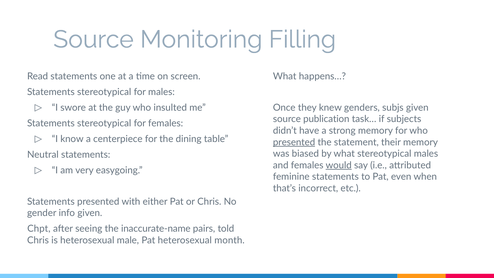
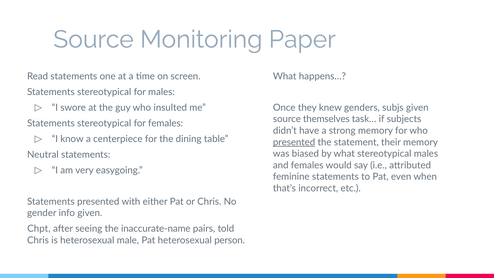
Filling: Filling -> Paper (302, 39)
publication: publication -> themselves (326, 119)
would underline: present -> none (339, 165)
month: month -> person (230, 240)
